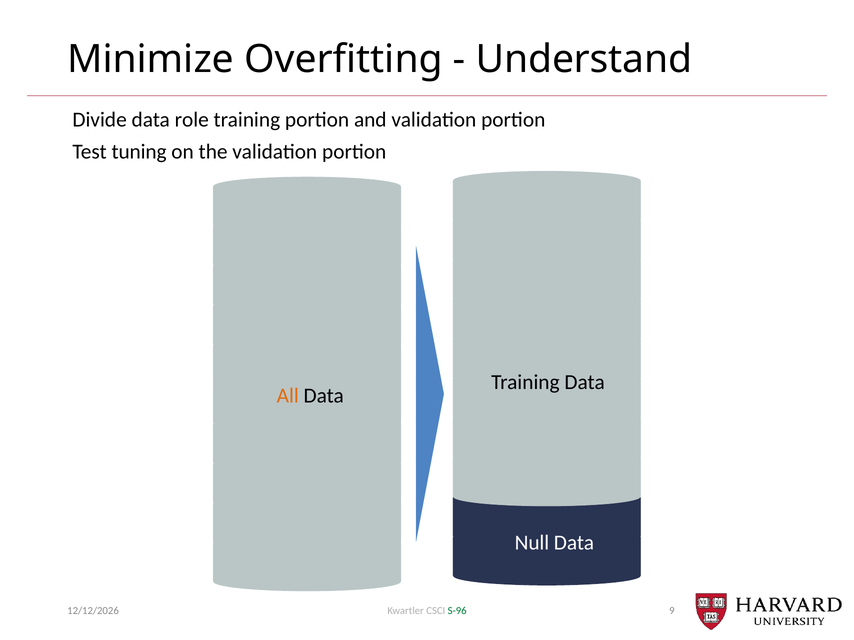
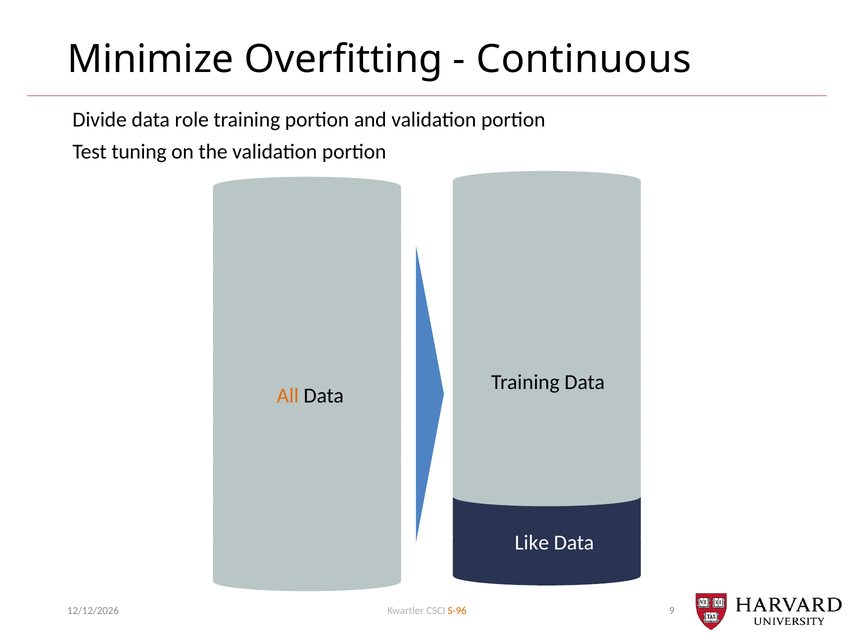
Understand: Understand -> Continuous (584, 59)
Null: Null -> Like (532, 543)
S-96 colour: green -> orange (457, 611)
